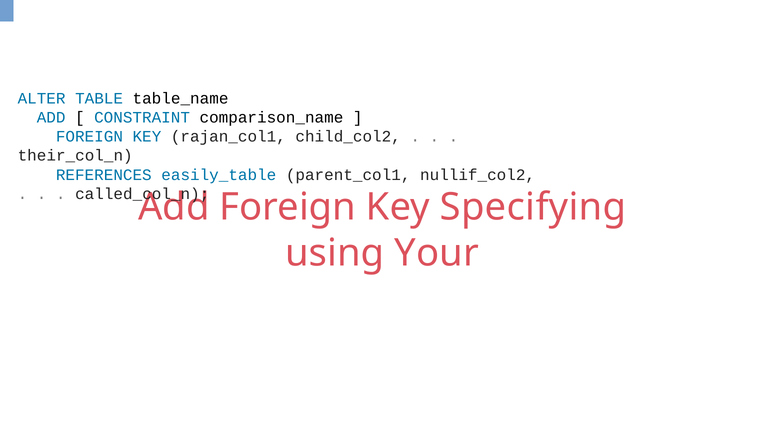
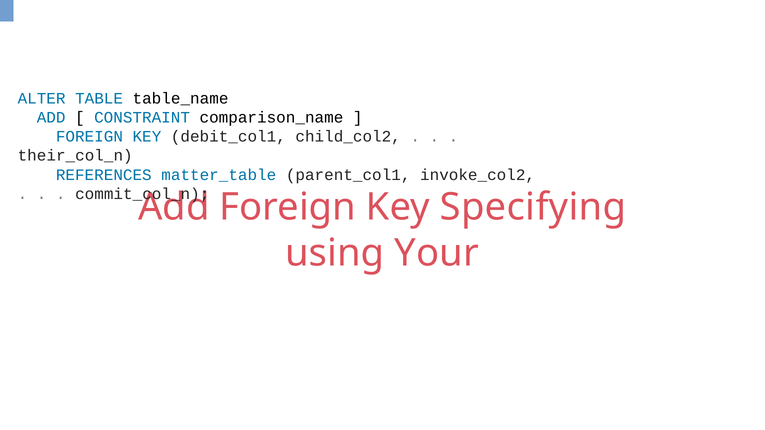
rajan_col1: rajan_col1 -> debit_col1 (228, 137)
easily_table: easily_table -> matter_table (219, 175)
nullif_col2: nullif_col2 -> invoke_col2 (478, 175)
called_col_n: called_col_n -> commit_col_n (142, 194)
